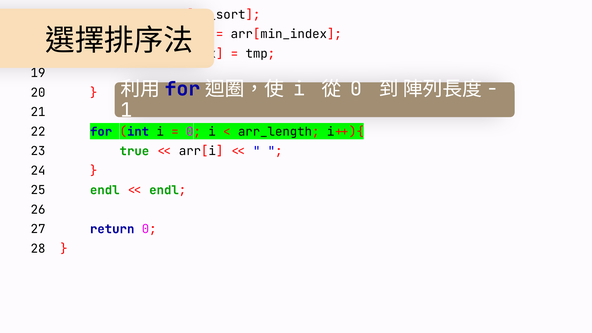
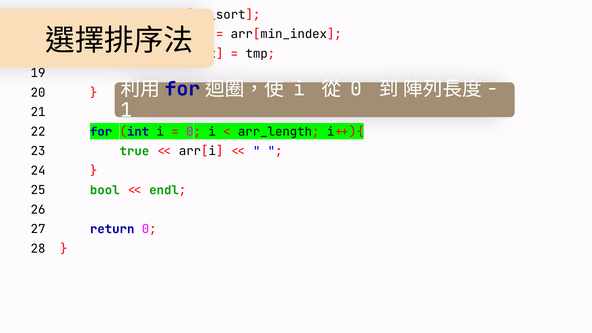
25 endl: endl -> bool (105, 190)
